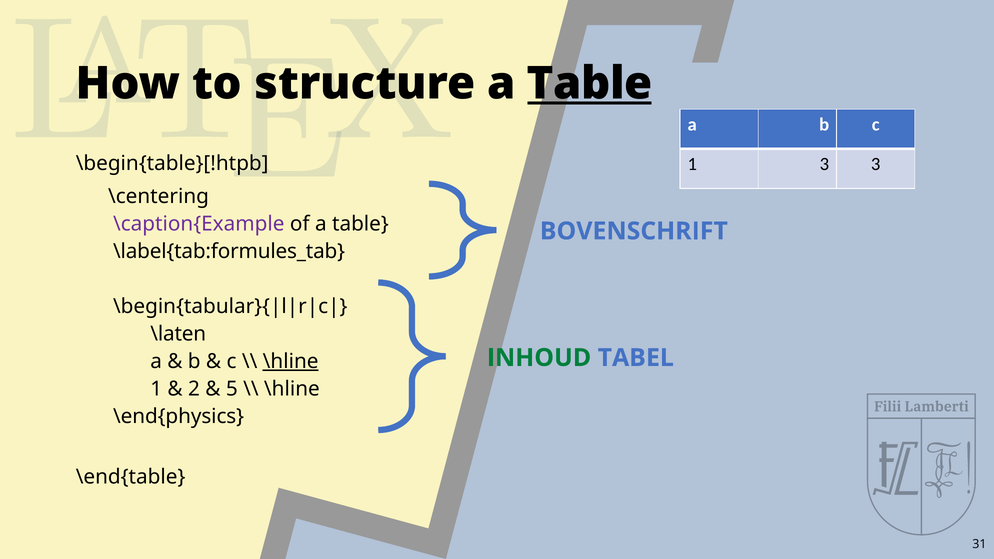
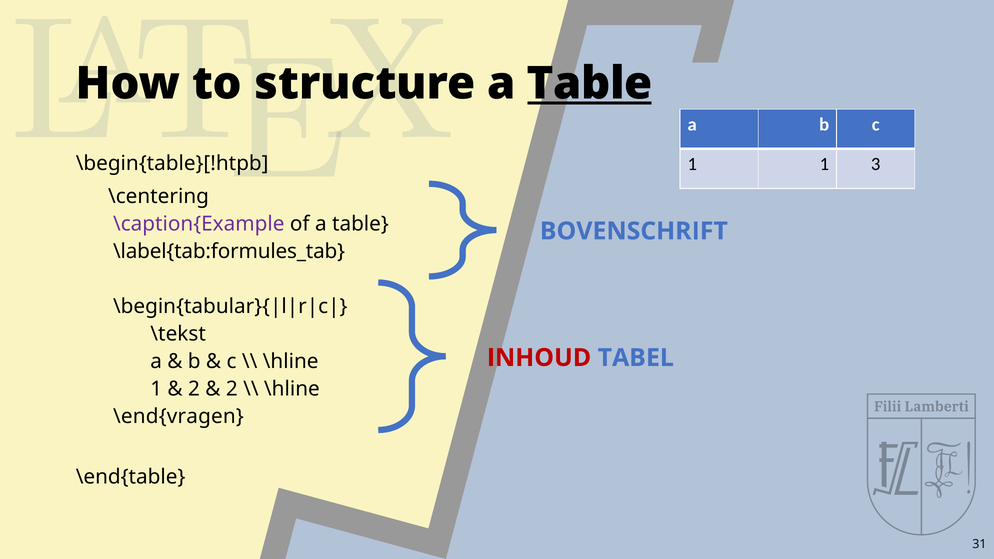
1 3: 3 -> 1 (824, 164)
\laten: \laten -> \tekst (178, 334)
INHOUD colour: green -> red (539, 358)
\hline underline: present -> none (291, 362)
5: 5 -> 2 (232, 389)
\end{physics: \end{physics -> \end{vragen (178, 417)
